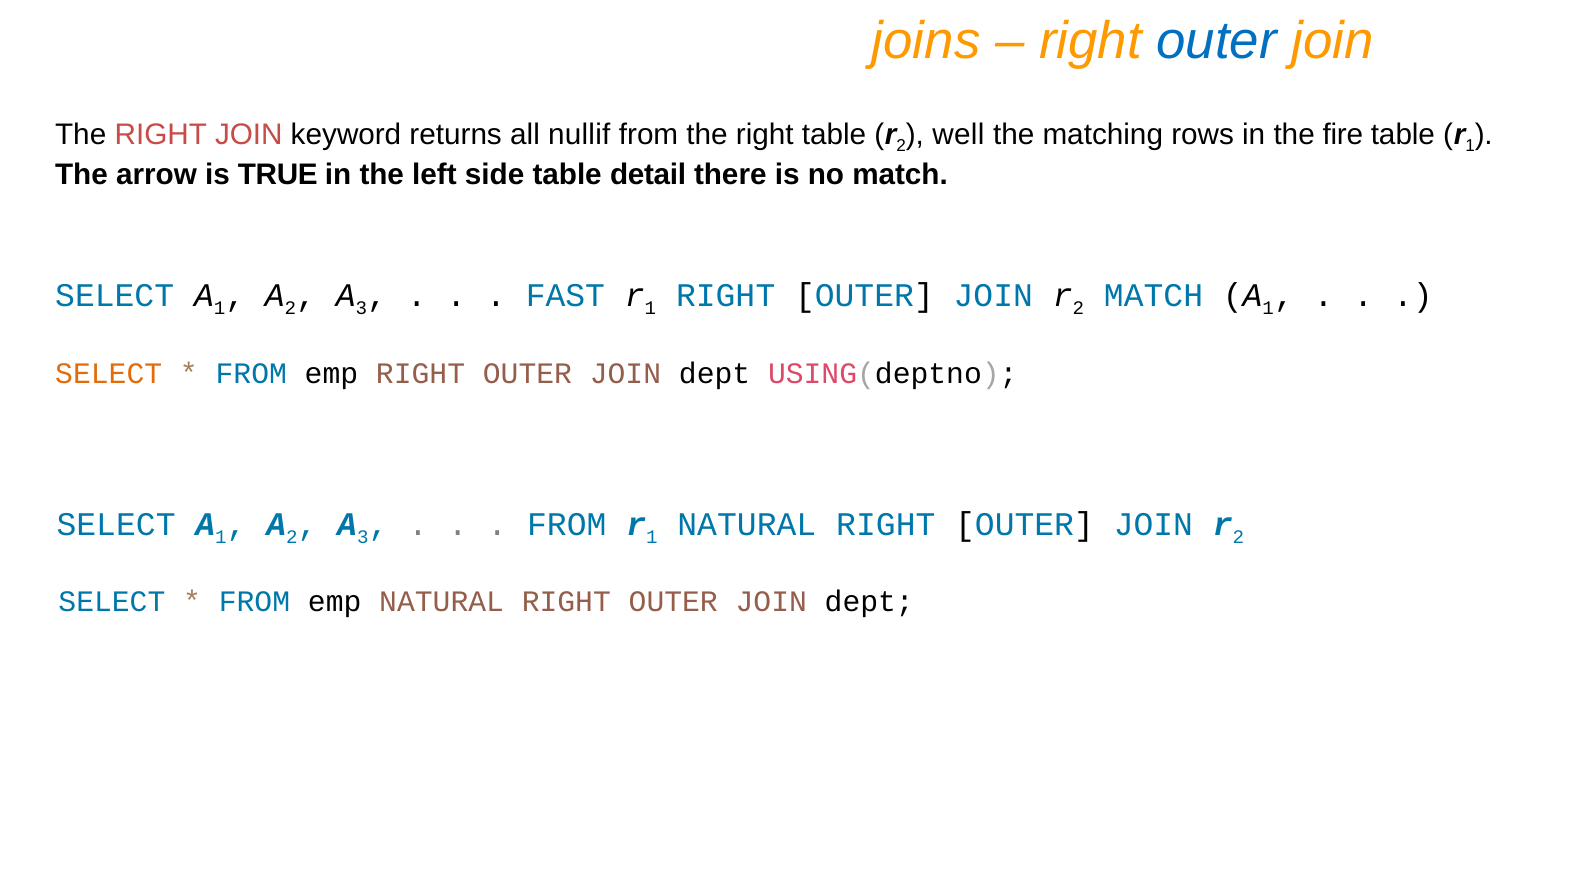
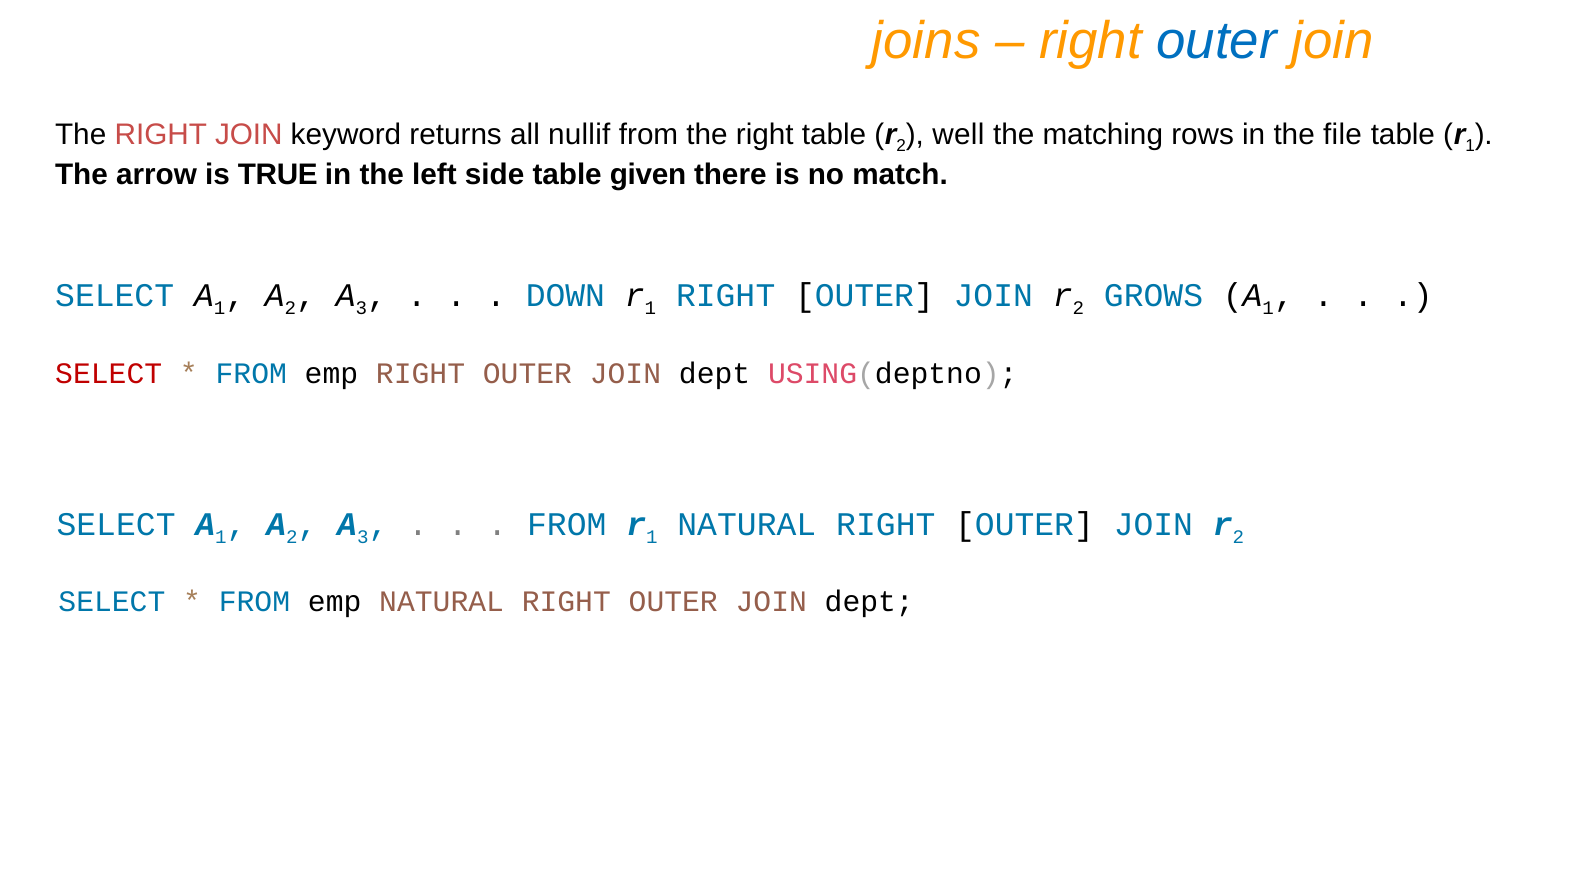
fire: fire -> file (1343, 135)
detail: detail -> given (648, 175)
FAST: FAST -> DOWN (565, 295)
MATCH: MATCH -> GROWS (1154, 295)
SELECT colour: orange -> red (109, 374)
